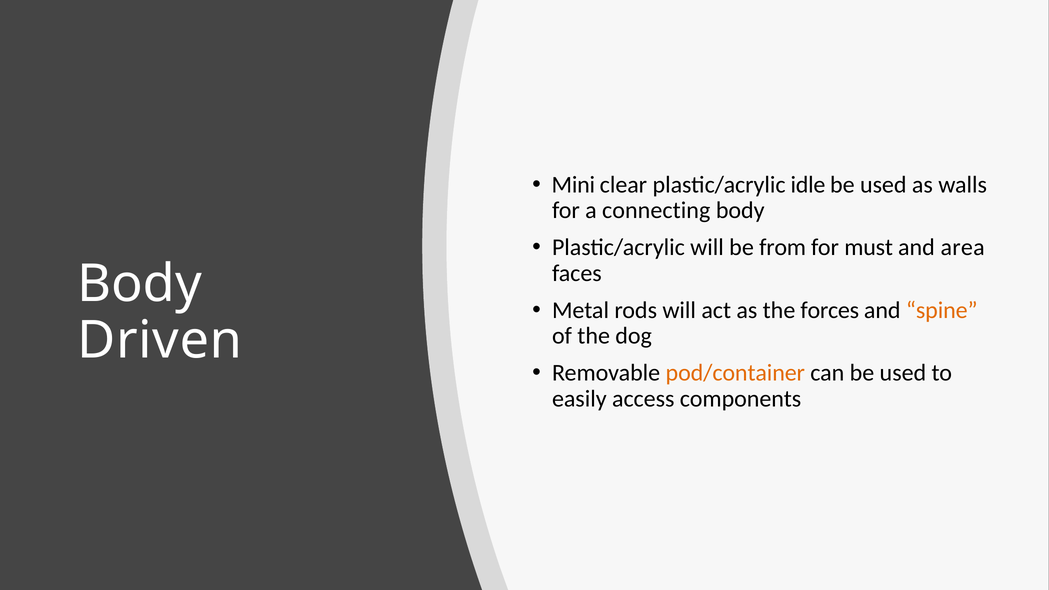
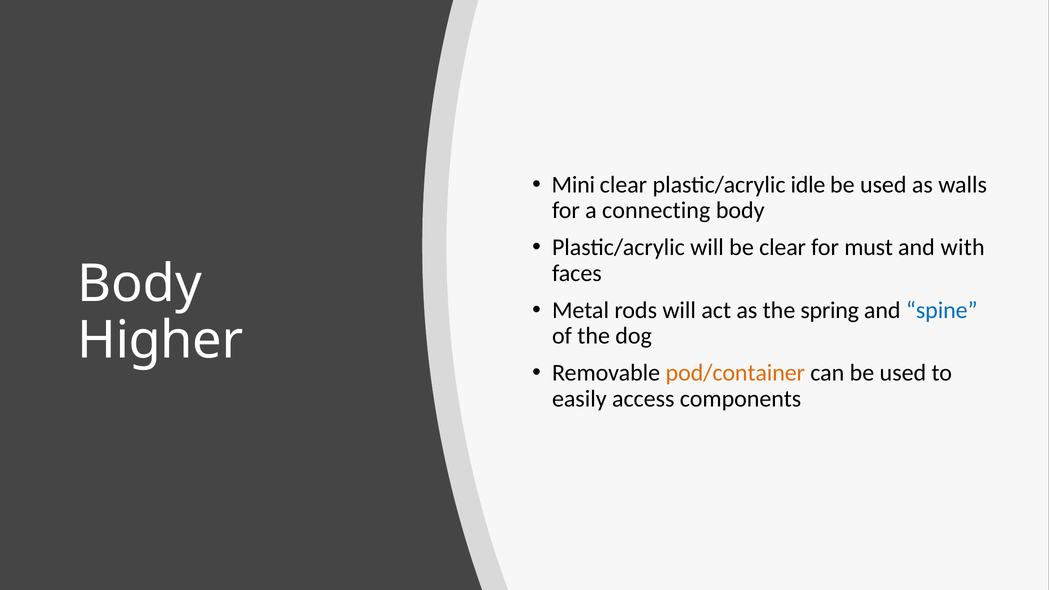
be from: from -> clear (783, 247)
area: area -> with (963, 247)
forces: forces -> spring (830, 310)
spine colour: orange -> blue (942, 310)
Driven: Driven -> Higher (160, 341)
